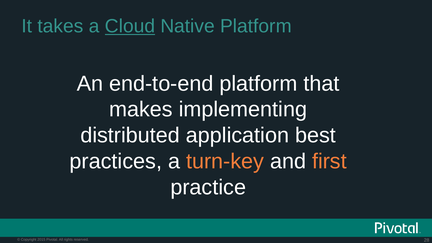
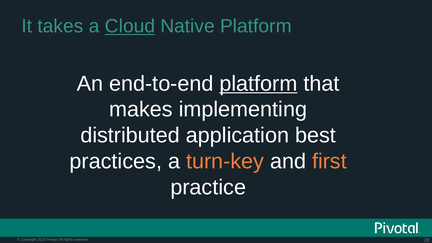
platform underline: none -> present (258, 84)
